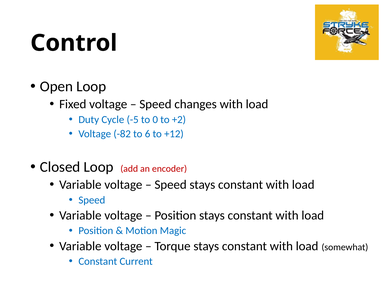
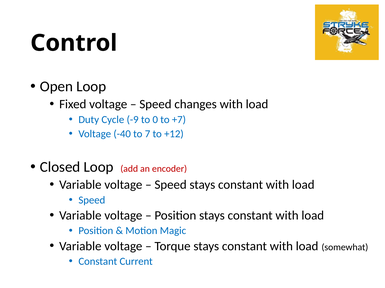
-5: -5 -> -9 (133, 120)
+2: +2 -> +7 (179, 120)
-82: -82 -> -40 (122, 134)
6: 6 -> 7 (148, 134)
